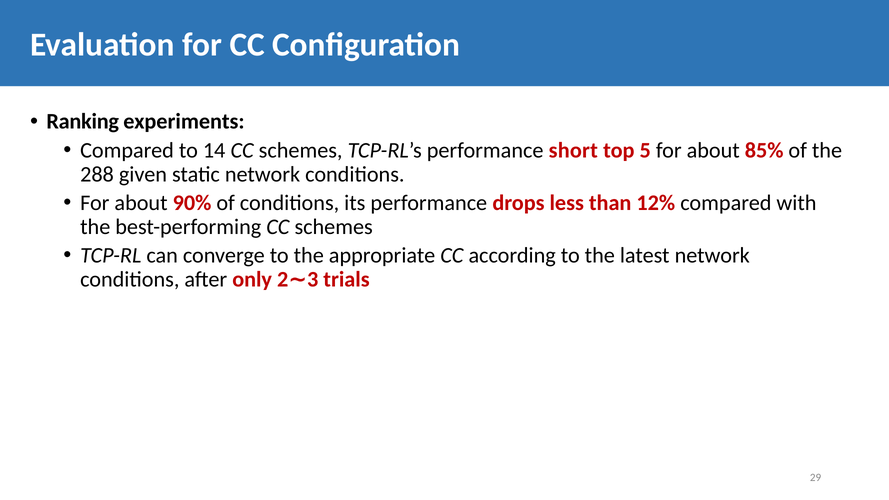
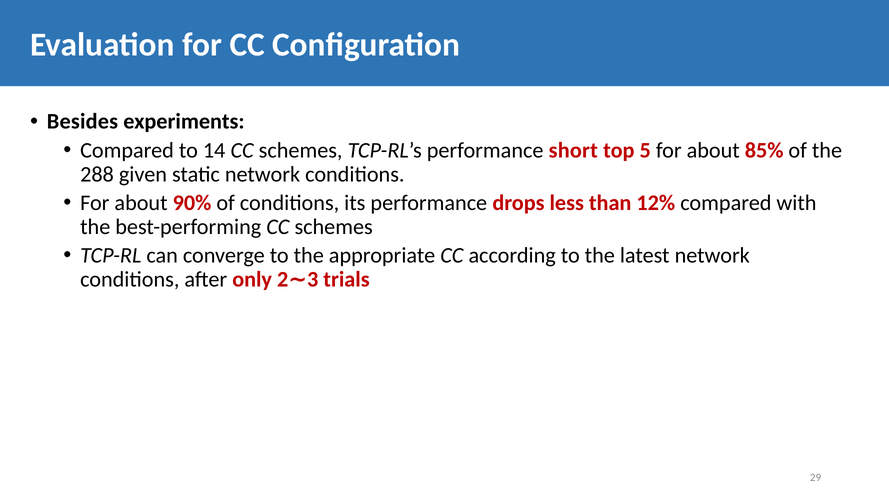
Ranking: Ranking -> Besides (82, 122)
